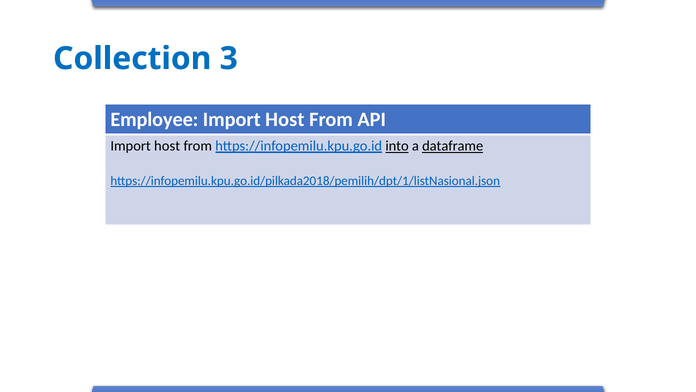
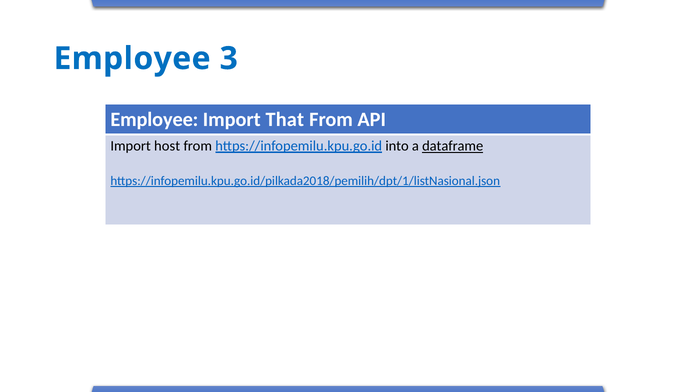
Collection: Collection -> Employee (132, 58)
Host: Host -> That (285, 119)
into underline: present -> none (397, 146)
